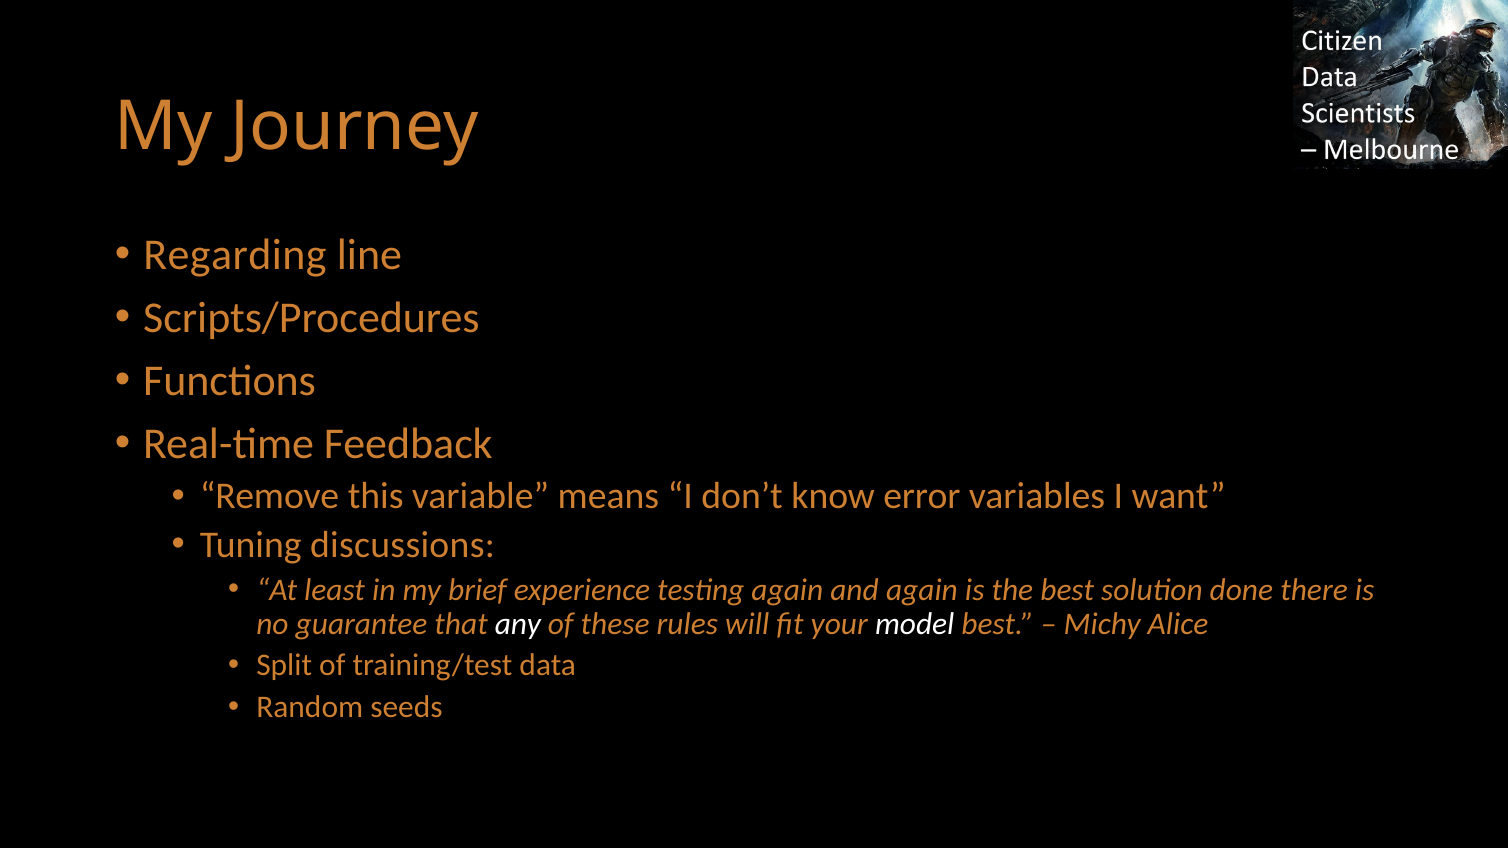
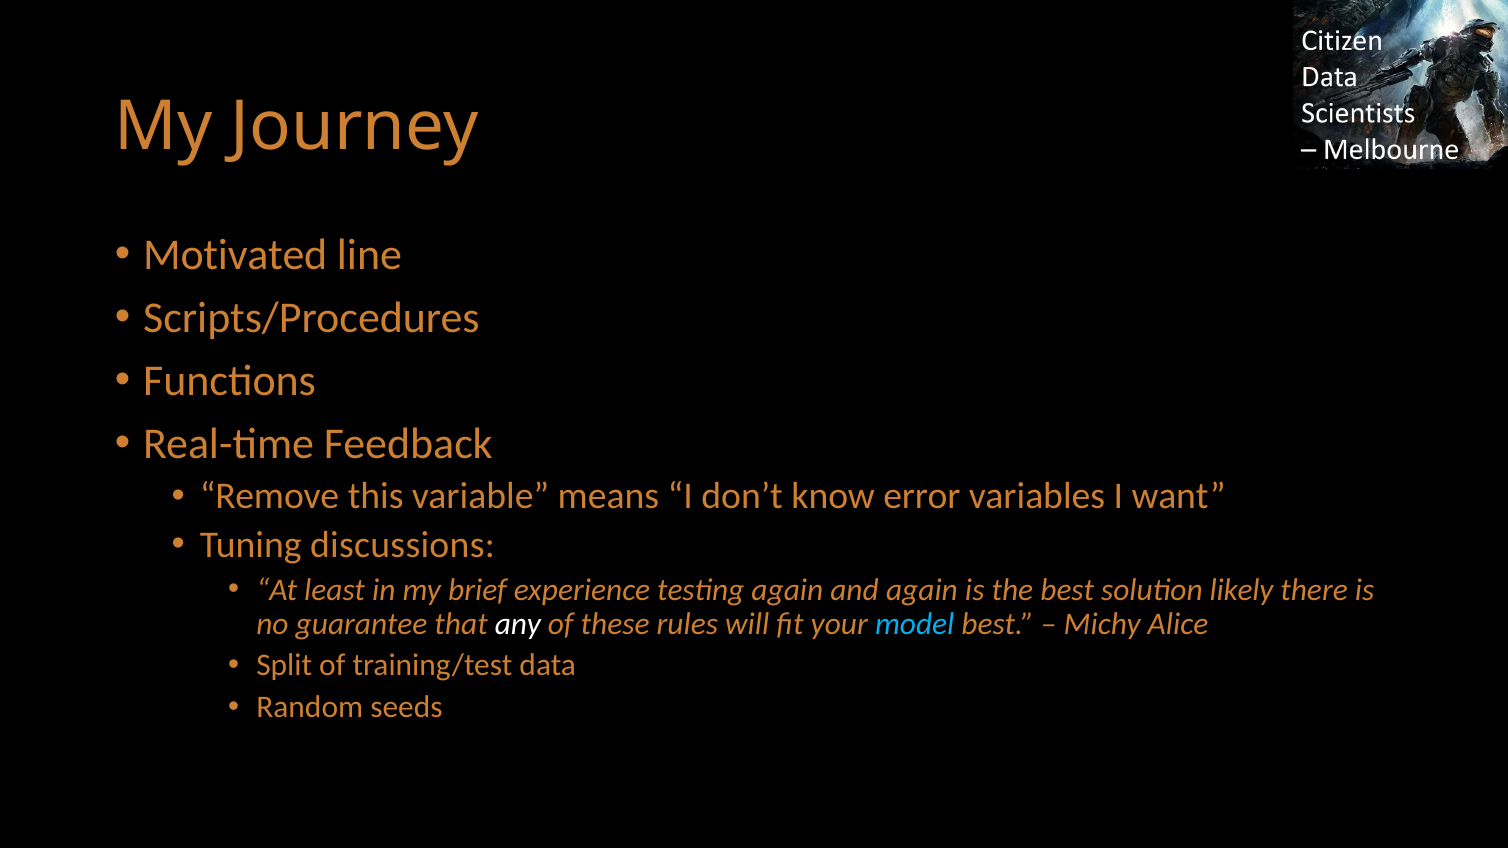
Regarding: Regarding -> Motivated (235, 255)
done: done -> likely (1242, 590)
model colour: white -> light blue (915, 624)
